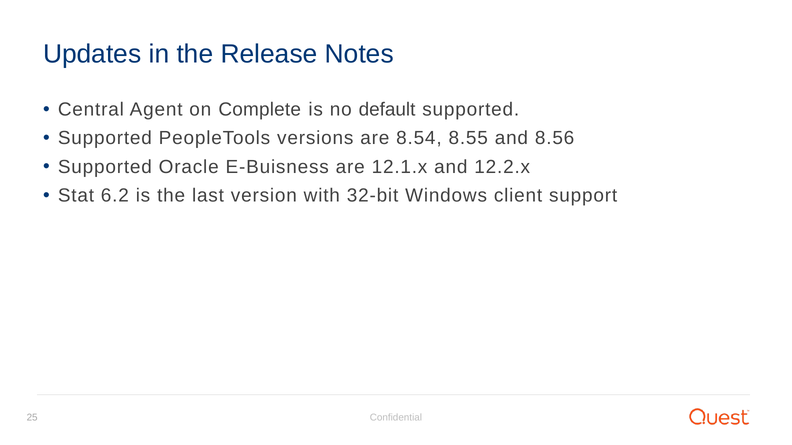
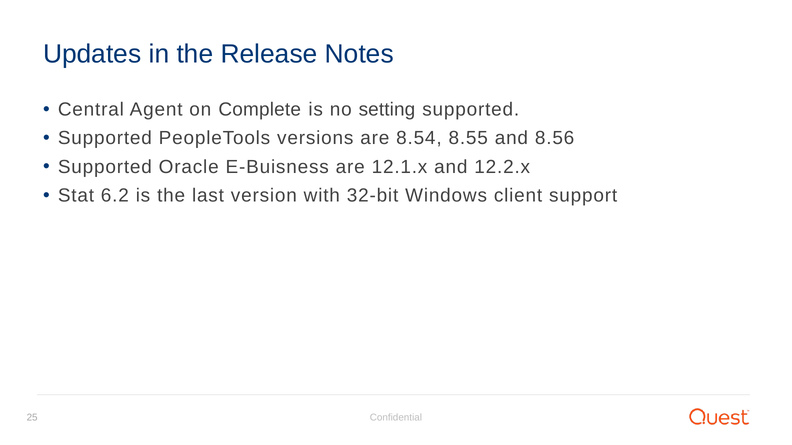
default: default -> setting (387, 110)
